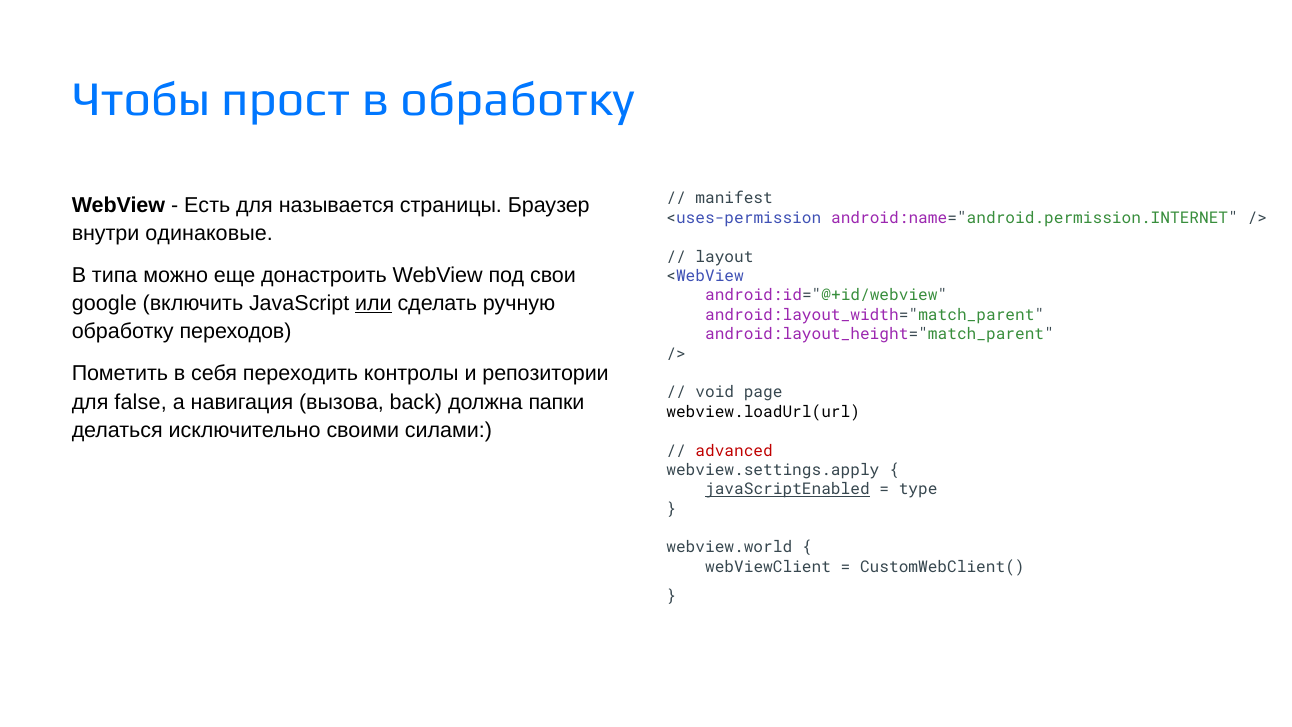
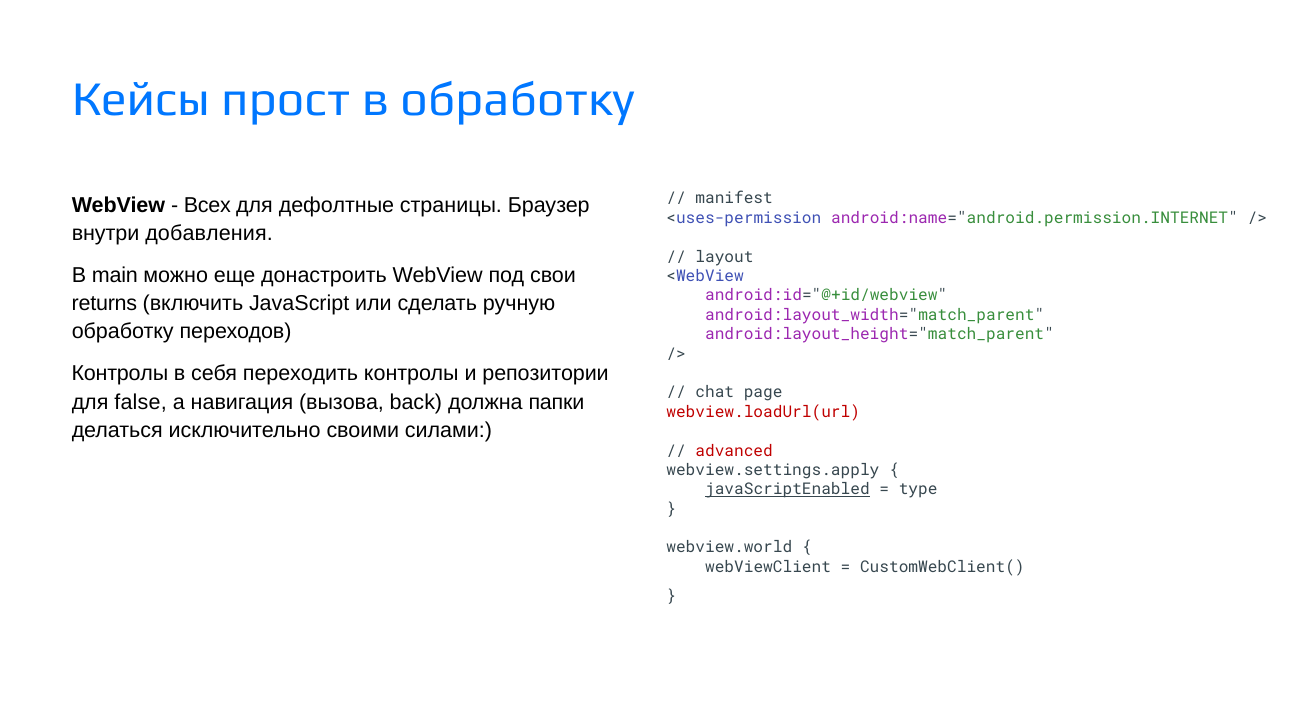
Чтобы: Чтобы -> Кейсы (141, 99)
Есть: Есть -> Всех (207, 205)
называется: называется -> дефолтные (336, 205)
одинаковые: одинаковые -> добавления (209, 233)
типа: типа -> main (115, 275)
google: google -> returns (104, 303)
или underline: present -> none (373, 303)
Пометить: Пометить -> Контролы (120, 374)
void: void -> chat (715, 392)
webview.loadUrl(url colour: black -> red (763, 412)
